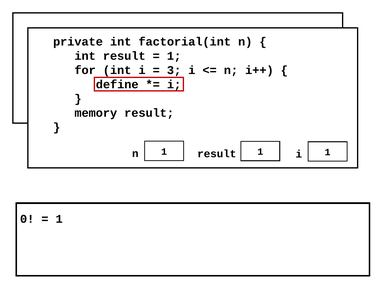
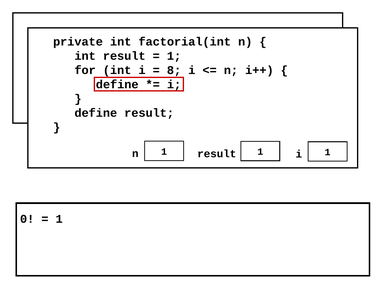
3: 3 -> 8 (174, 70)
memory: memory -> define (96, 113)
